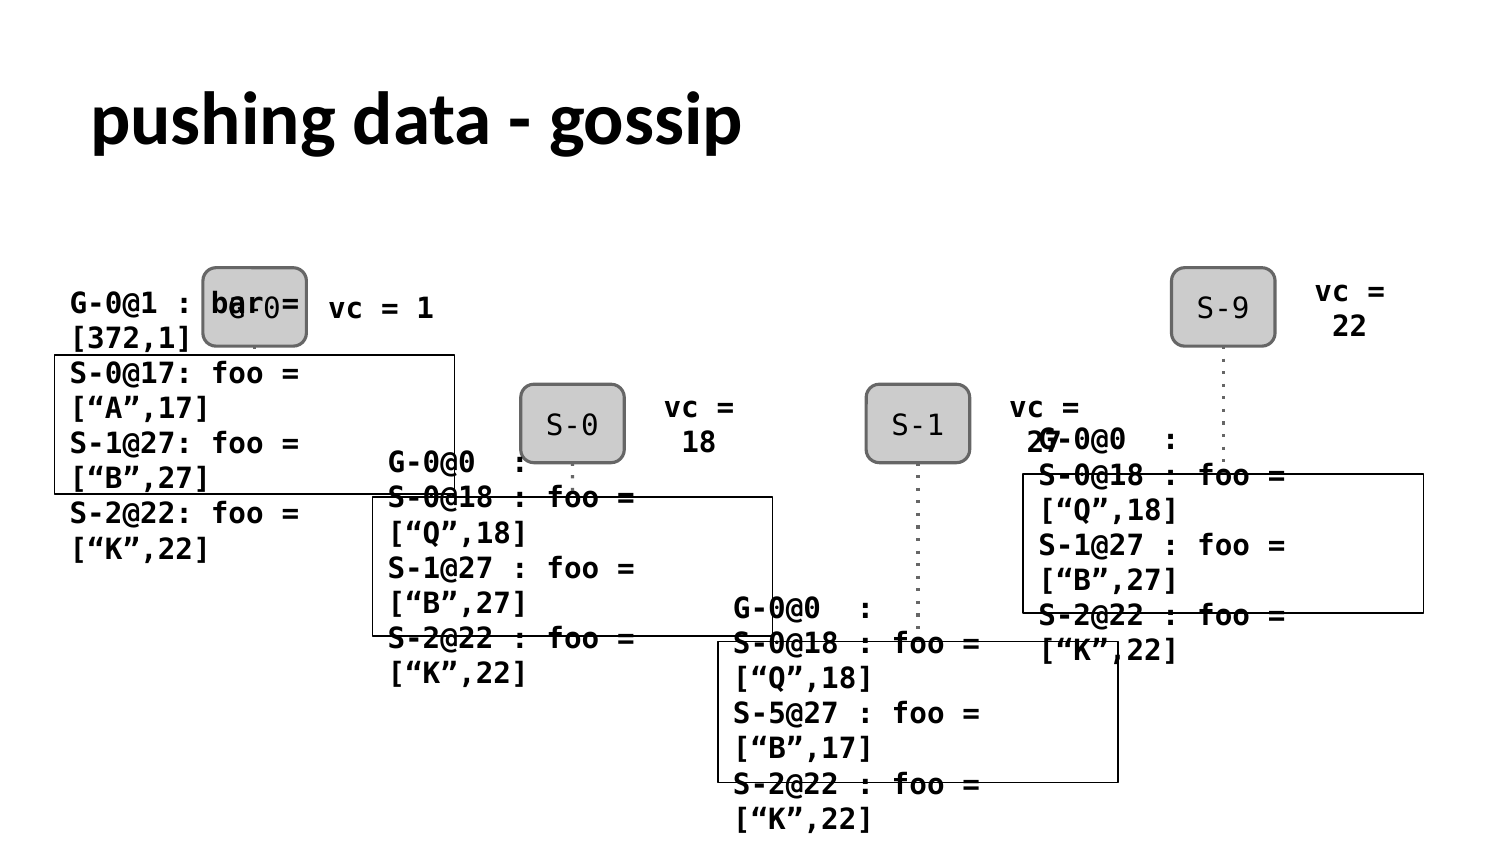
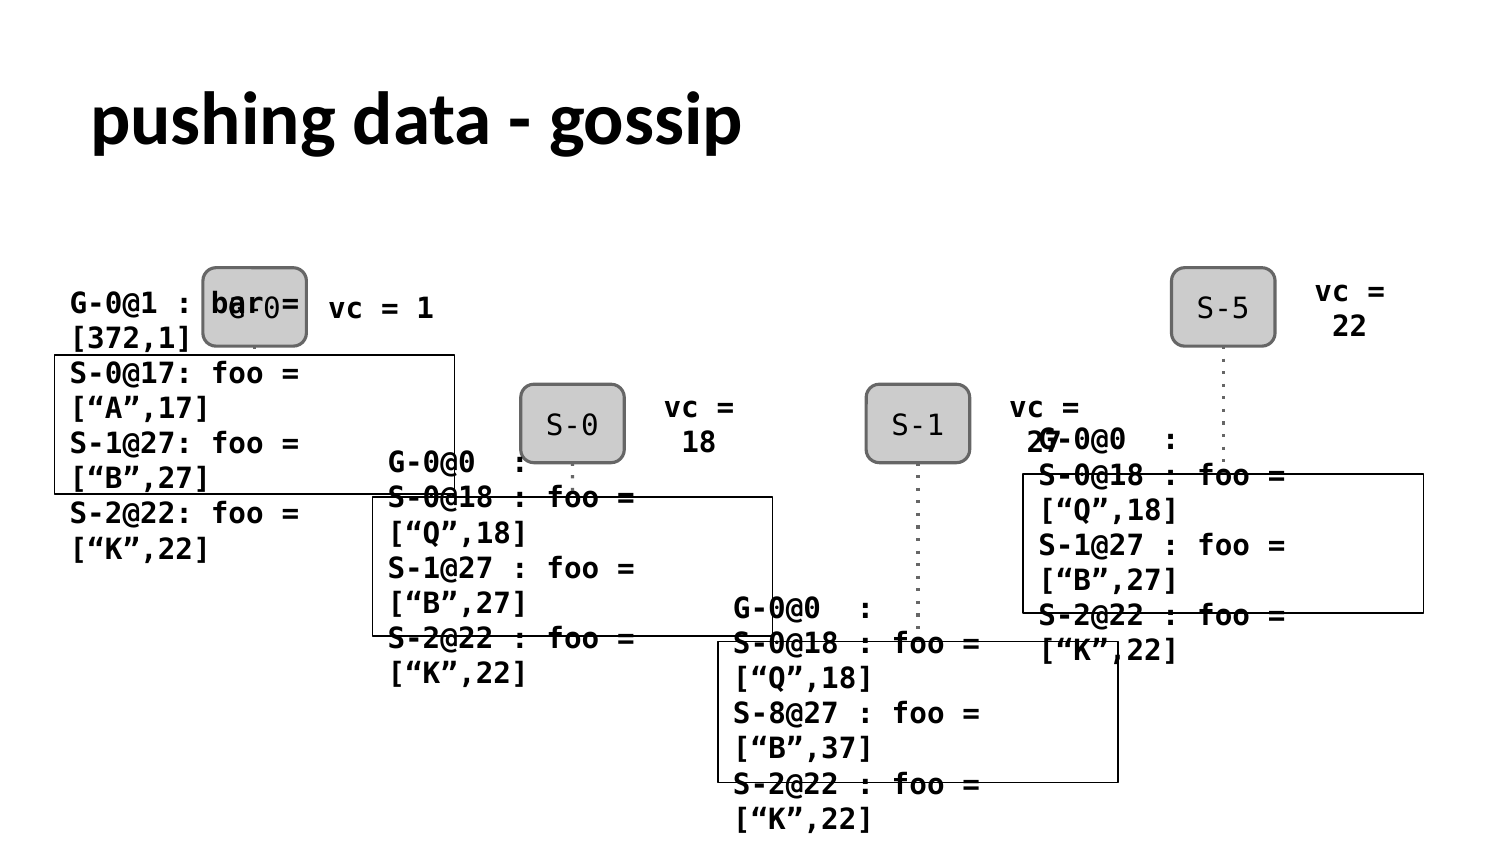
S-9: S-9 -> S-5 (1223, 309)
S-5@27: S-5@27 -> S-8@27 (786, 714)
B”,17: B”,17 -> B”,37 (804, 749)
